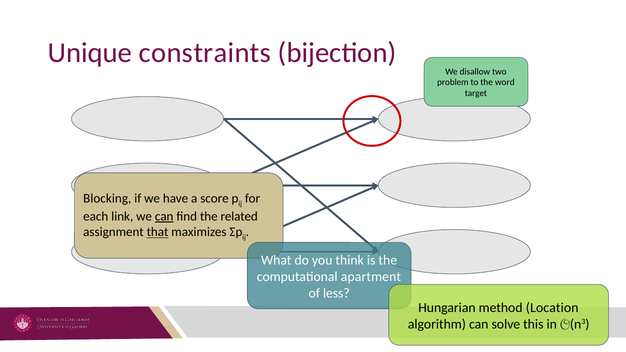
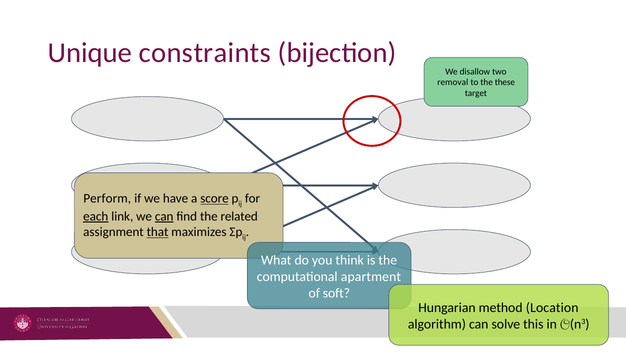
problem: problem -> removal (453, 82)
word: word -> these (505, 82)
Blocking: Blocking -> Perform (107, 199)
score underline: none -> present (214, 199)
each underline: none -> present (96, 217)
less: less -> soft (336, 293)
